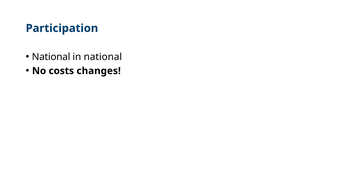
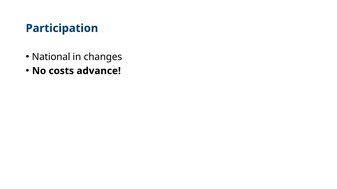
in national: national -> changes (103, 57)
changes: changes -> advance (99, 71)
